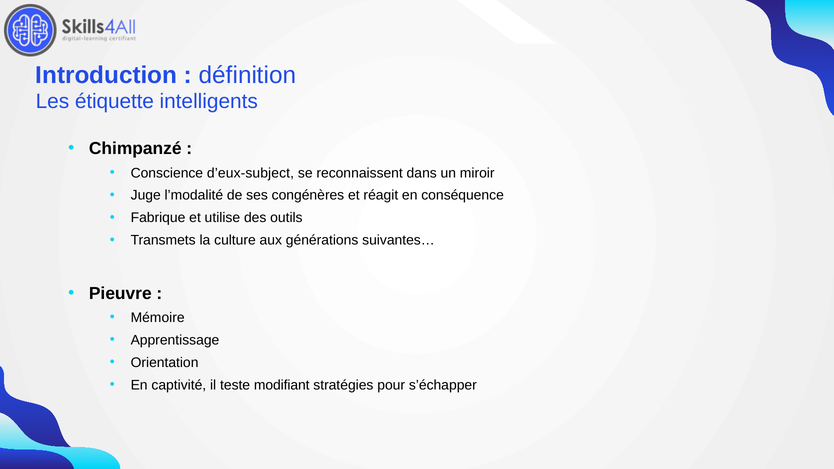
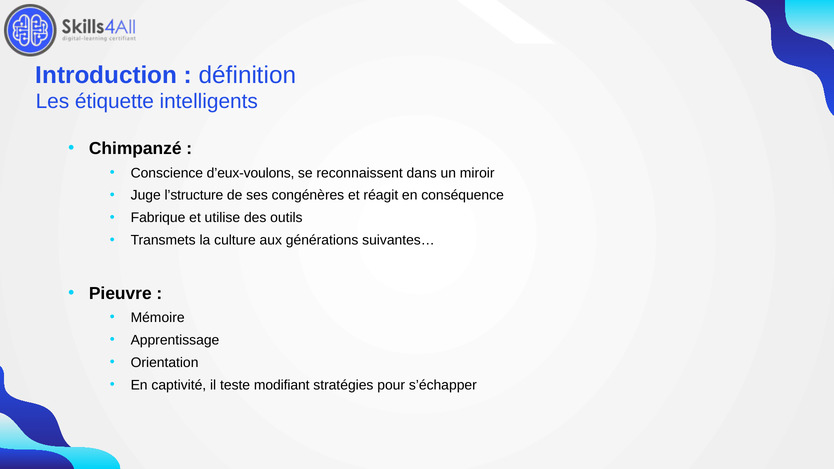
d’eux-subject: d’eux-subject -> d’eux-voulons (251, 173)
l’modalité: l’modalité -> l’structure (194, 195)
